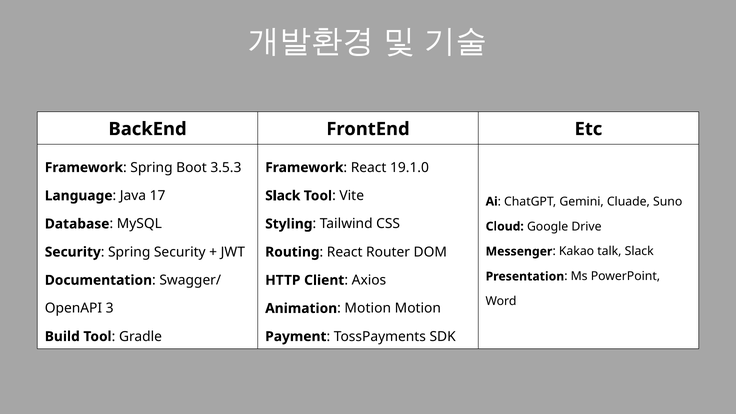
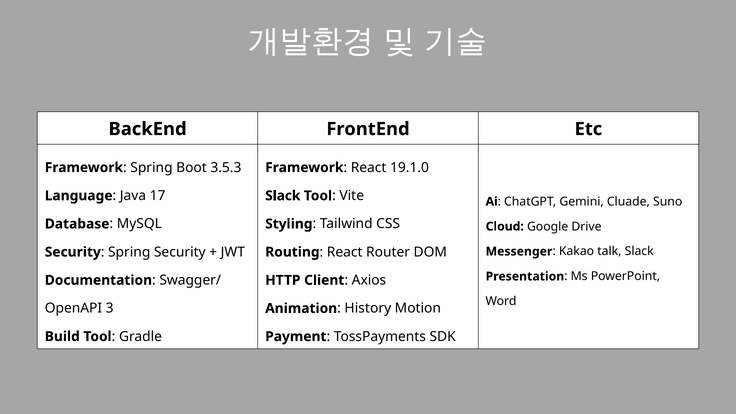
Motion: Motion -> History (368, 308)
